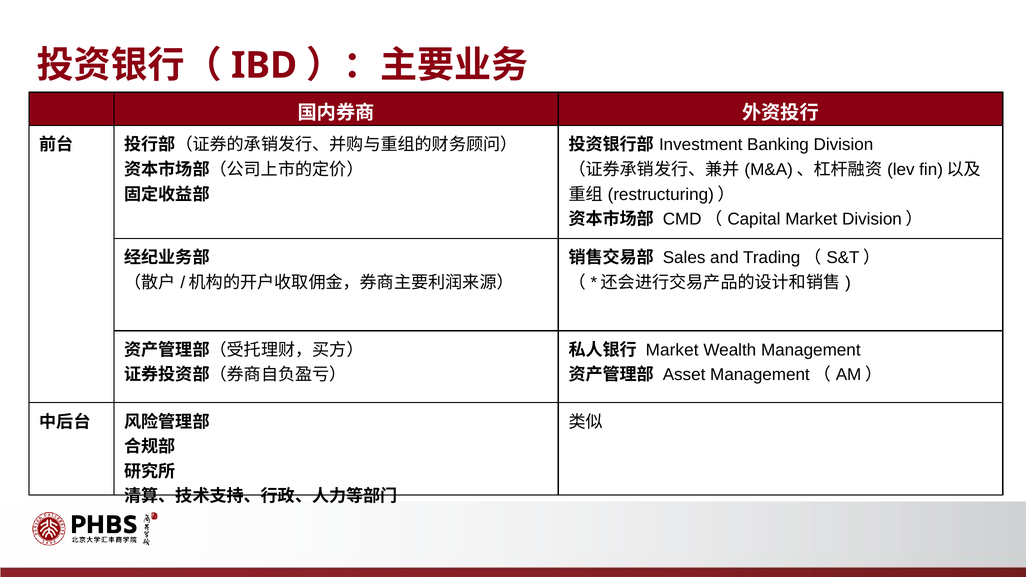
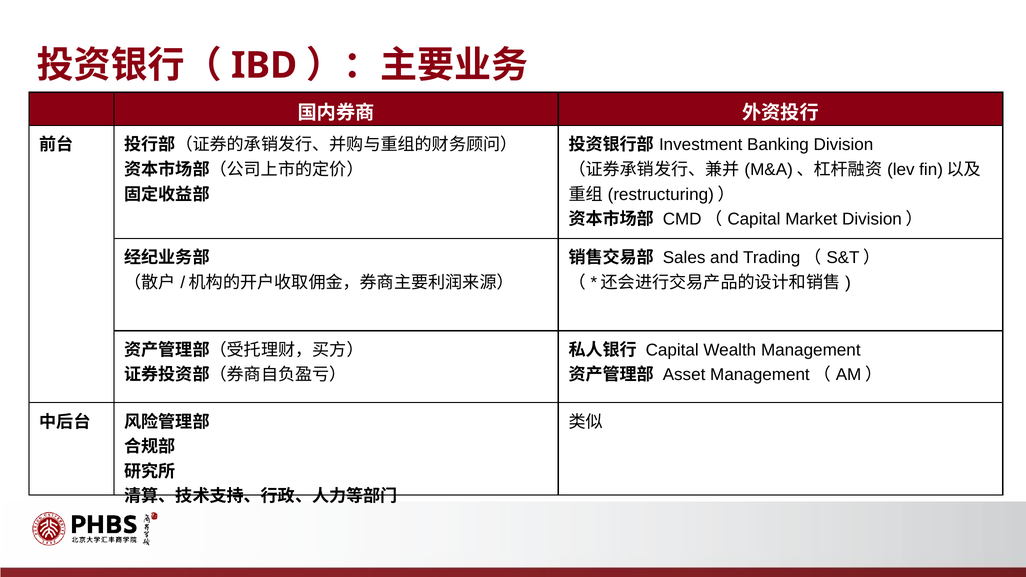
Market: Market -> Capital (672, 350)
